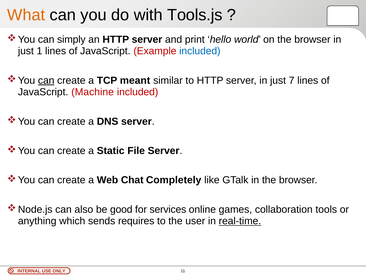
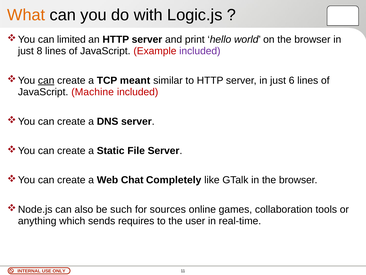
Tools.js: Tools.js -> Logic.js (195, 15)
simply: simply -> limited (71, 39)
1: 1 -> 8 (39, 51)
included colour: blue -> purple (200, 51)
7: 7 -> 6 (292, 80)
good: good -> such (121, 209)
services: services -> sources (168, 209)
real-time underline: present -> none (240, 221)
